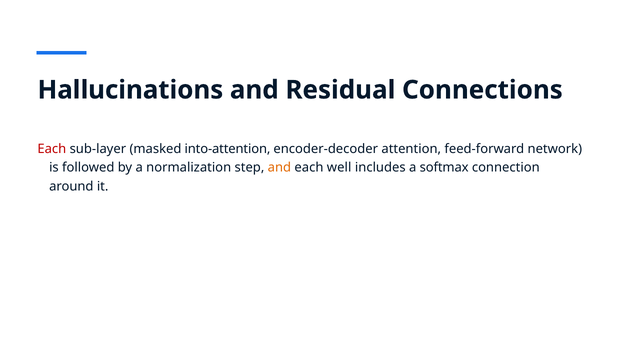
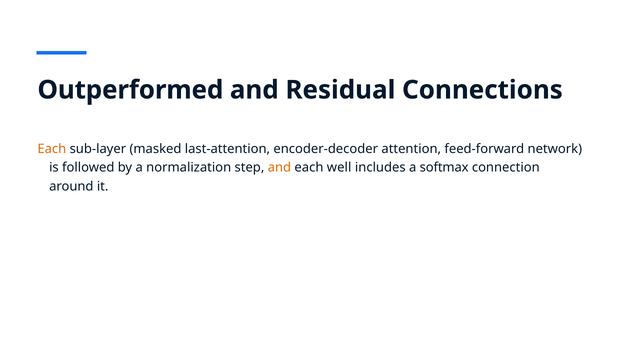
Hallucinations: Hallucinations -> Outperformed (130, 90)
Each colour: red -> orange (52, 149)
into-attention: into-attention -> last-attention (227, 149)
